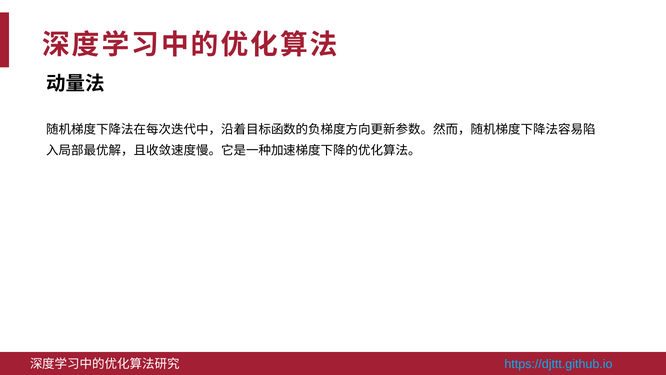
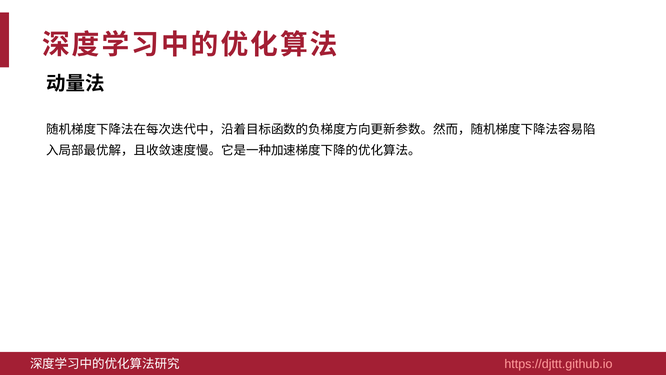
https://djttt.github.io colour: light blue -> pink (558, 364)
